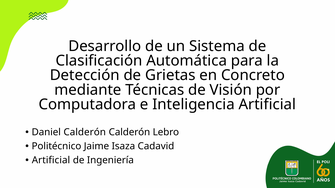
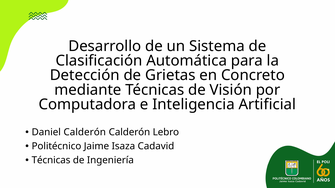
Artificial: Artificial -> Técnicas (51, 161)
